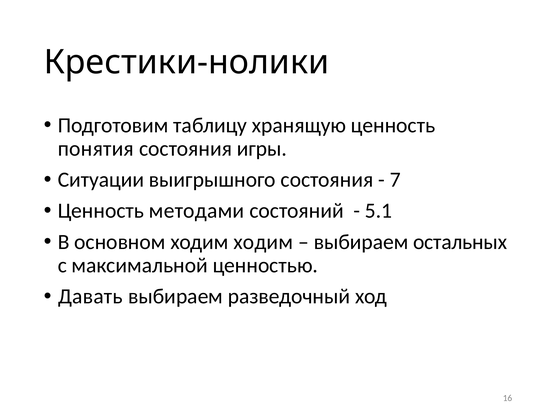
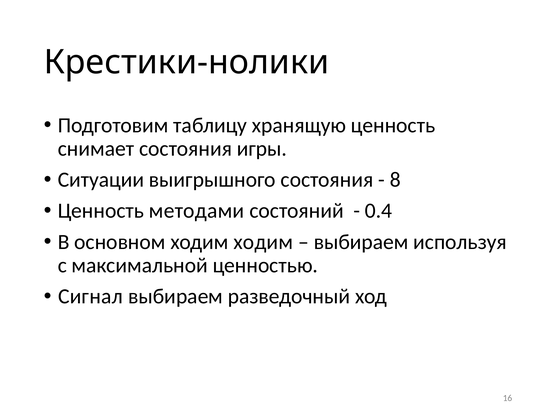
понятия: понятия -> снимает (96, 149)
7: 7 -> 8 (395, 180)
5.1: 5.1 -> 0.4 (379, 211)
остальных: остальных -> используя (460, 242)
Давать: Давать -> Сигнал (90, 296)
